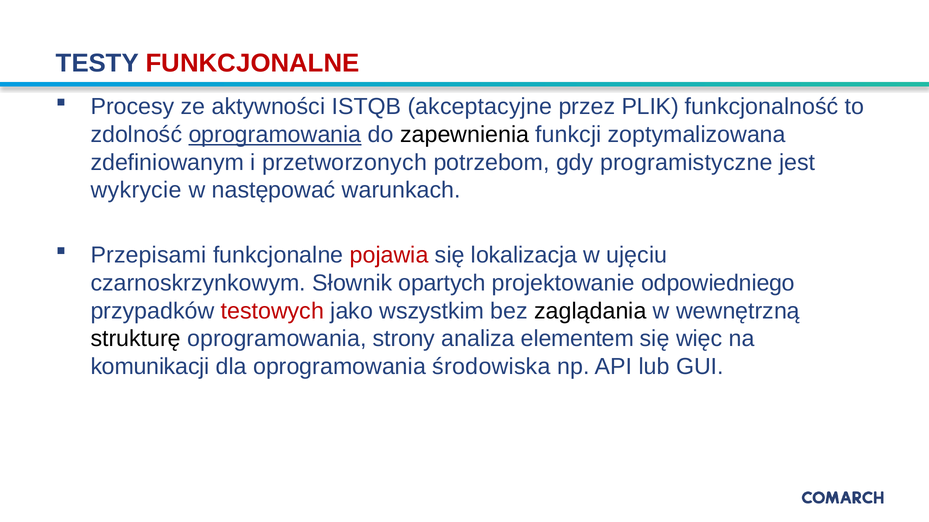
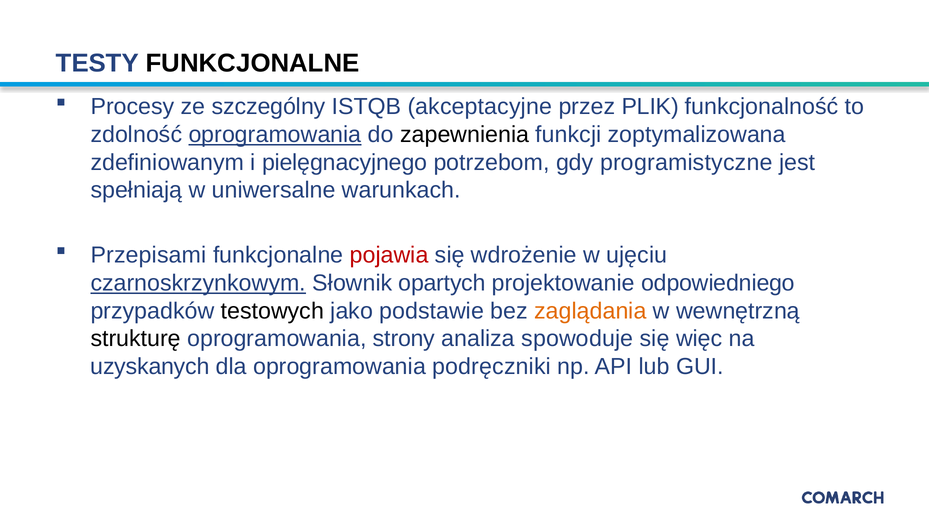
FUNKCJONALNE colour: red -> black (253, 63)
aktywności: aktywności -> szczególny (269, 107)
przetworzonych: przetworzonych -> pielęgnacyjnego (345, 163)
wykrycie: wykrycie -> spełniają (136, 191)
następować: następować -> uniwersalne (274, 191)
lokalizacja: lokalizacja -> wdrożenie (524, 256)
czarnoskrzynkowym underline: none -> present (198, 283)
testowych colour: red -> black (272, 311)
wszystkim: wszystkim -> podstawie (432, 311)
zaglądania colour: black -> orange (590, 311)
elementem: elementem -> spowoduje (577, 339)
komunikacji: komunikacji -> uzyskanych (150, 367)
środowiska: środowiska -> podręczniki (492, 367)
